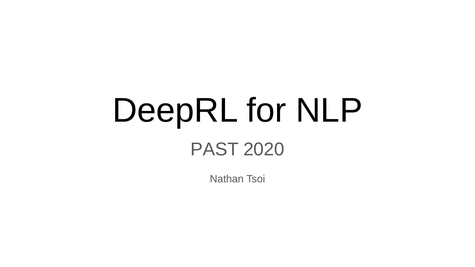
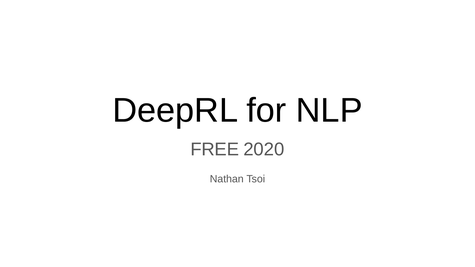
PAST: PAST -> FREE (215, 150)
